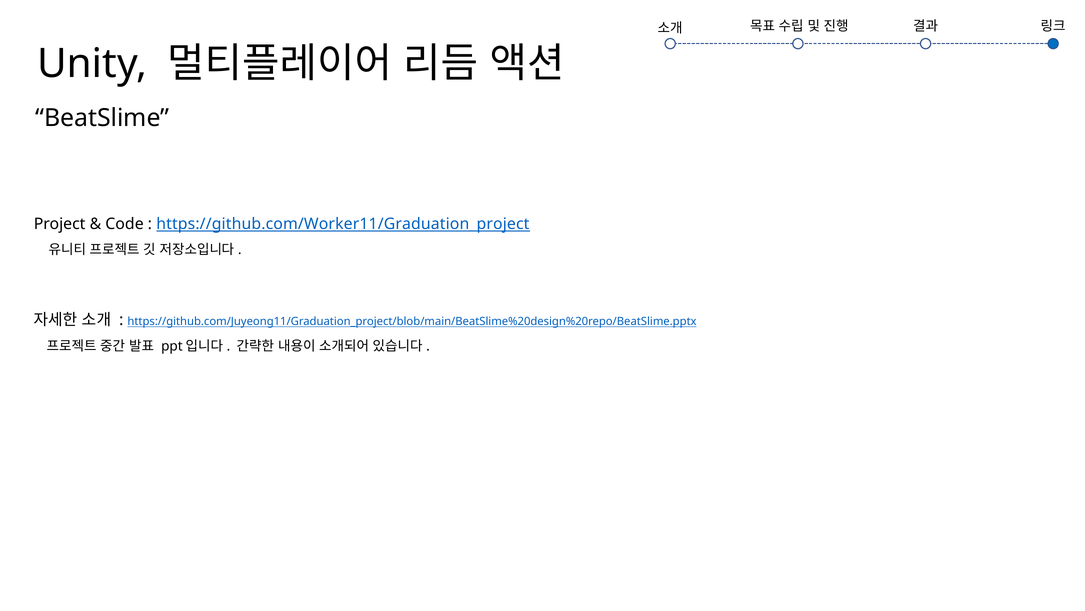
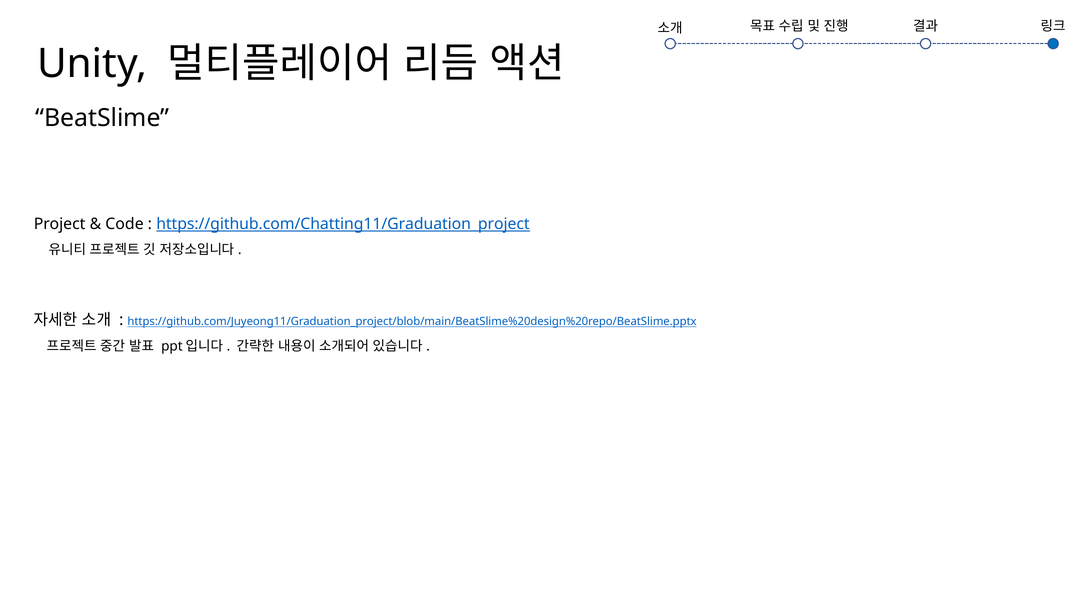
https://github.com/Worker11/Graduation_project: https://github.com/Worker11/Graduation_project -> https://github.com/Chatting11/Graduation_project (343, 224)
